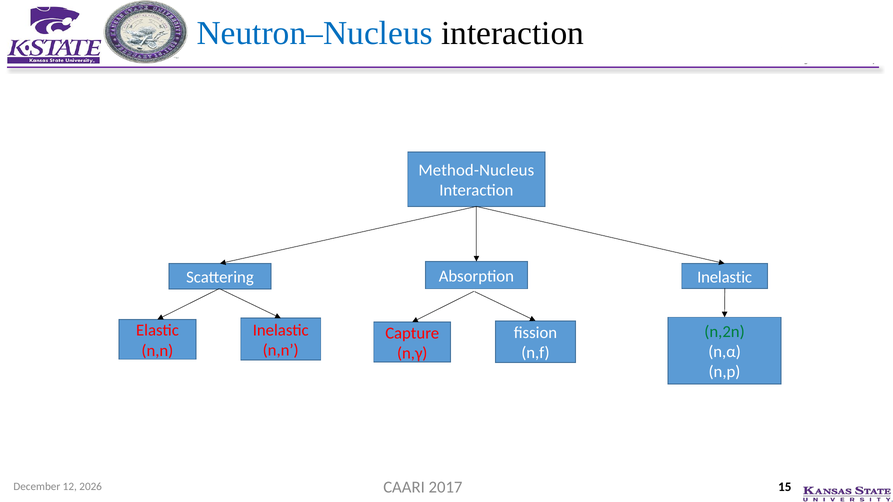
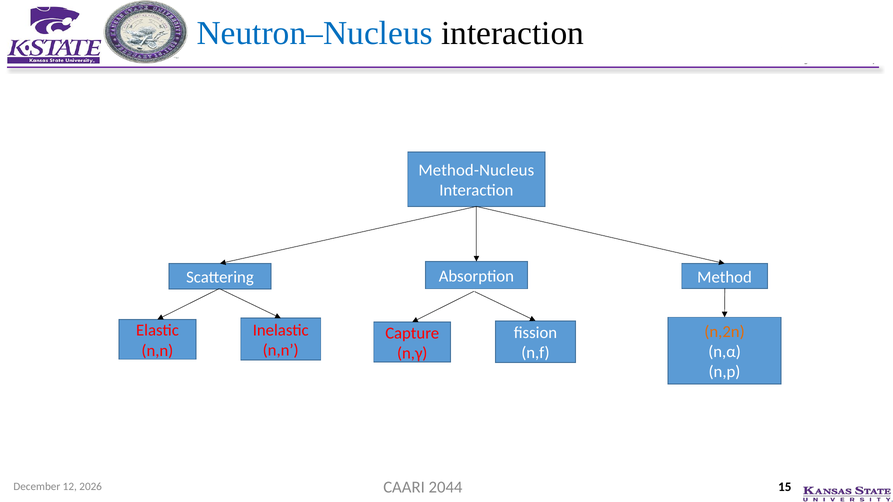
Absorption Inelastic: Inelastic -> Method (725, 277)
n,2n colour: green -> orange (725, 332)
2017: 2017 -> 2044 (446, 488)
